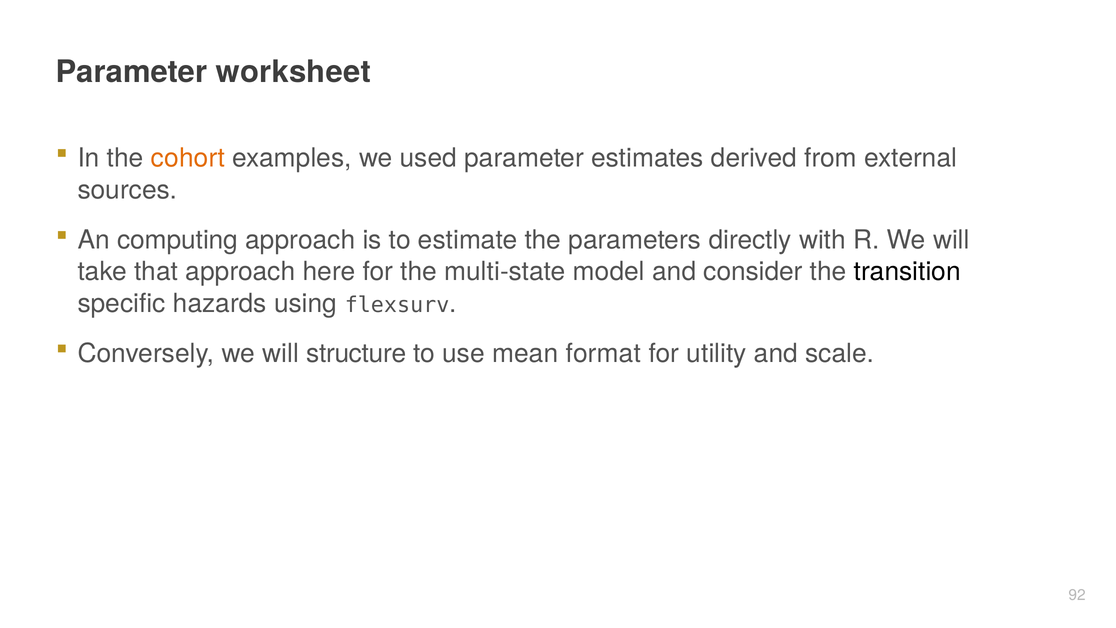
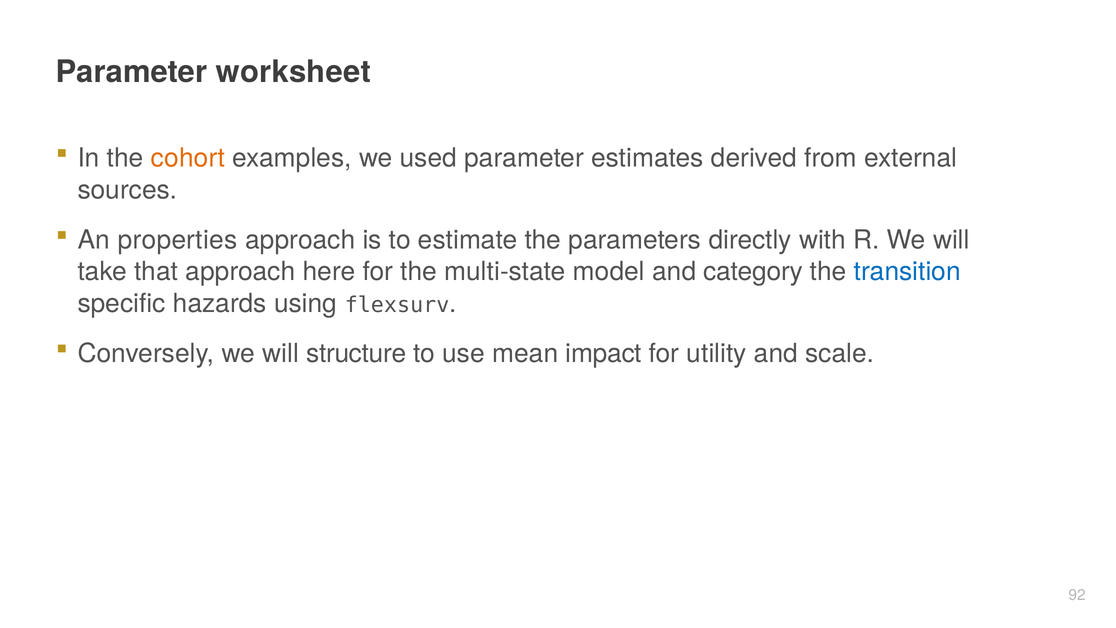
computing: computing -> properties (178, 240)
consider: consider -> category (753, 272)
transition colour: black -> blue (907, 272)
format: format -> impact (604, 353)
